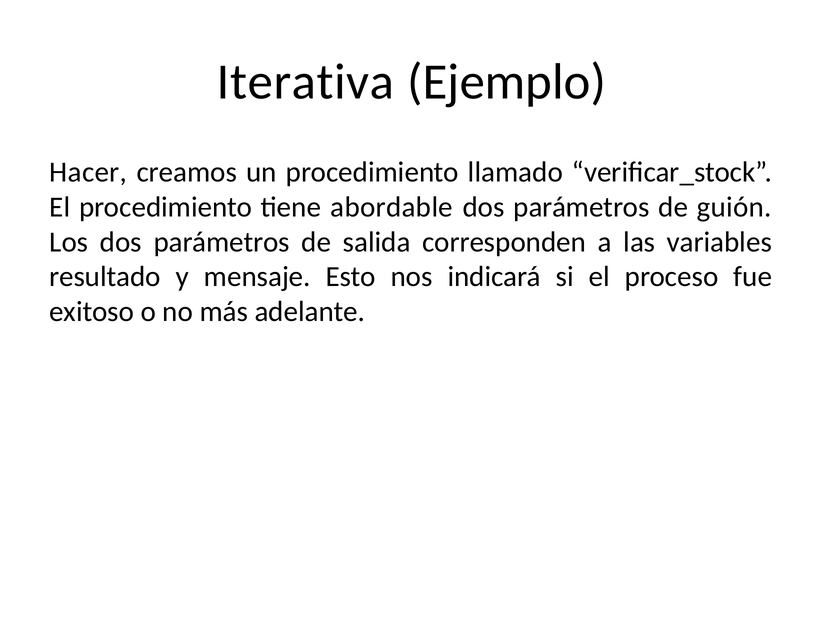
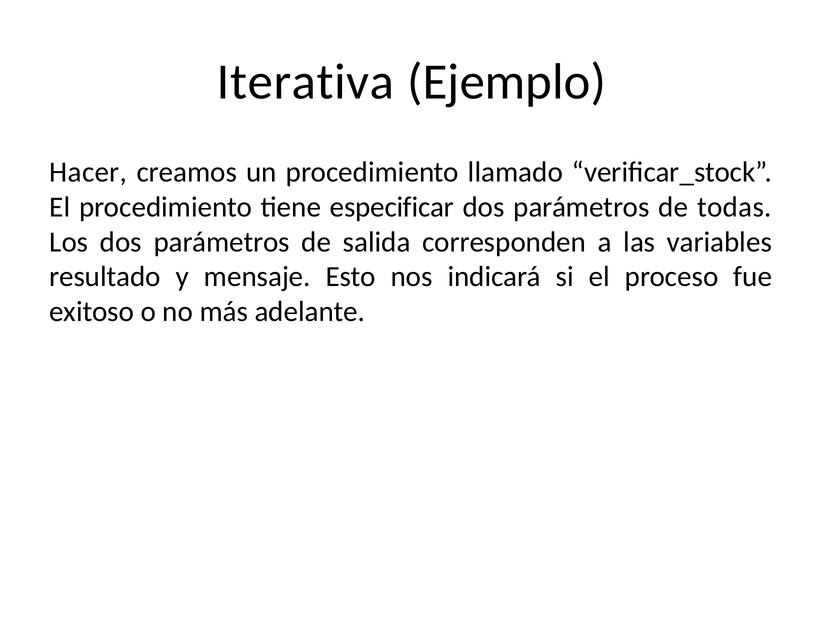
abordable: abordable -> especificar (392, 207)
guión: guión -> todas (734, 207)
